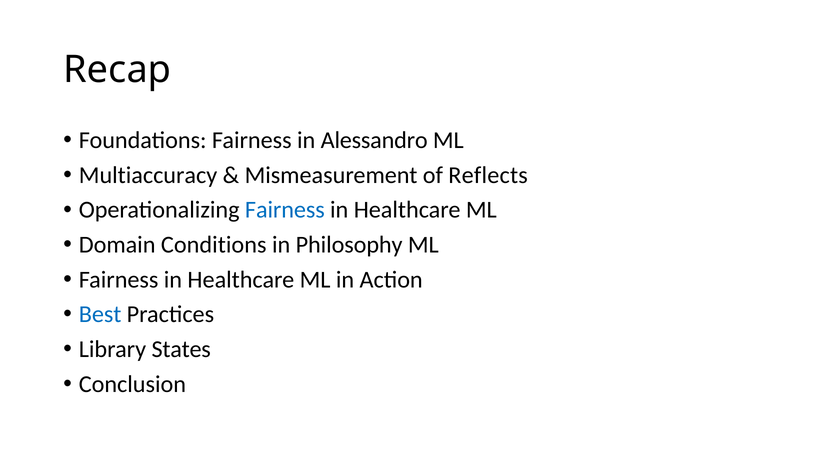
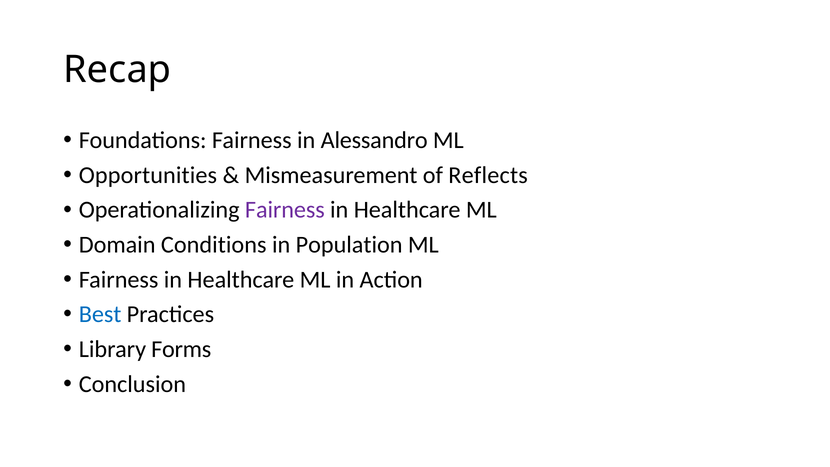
Multiaccuracy: Multiaccuracy -> Opportunities (148, 175)
Fairness colour: blue -> purple (285, 210)
Philosophy: Philosophy -> Population (349, 245)
States: States -> Forms (181, 349)
